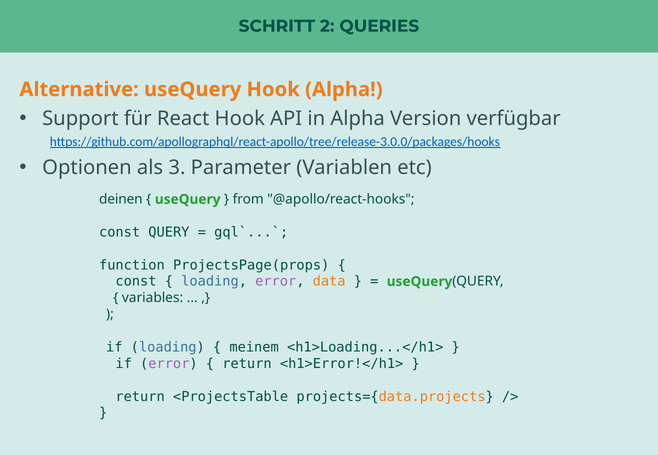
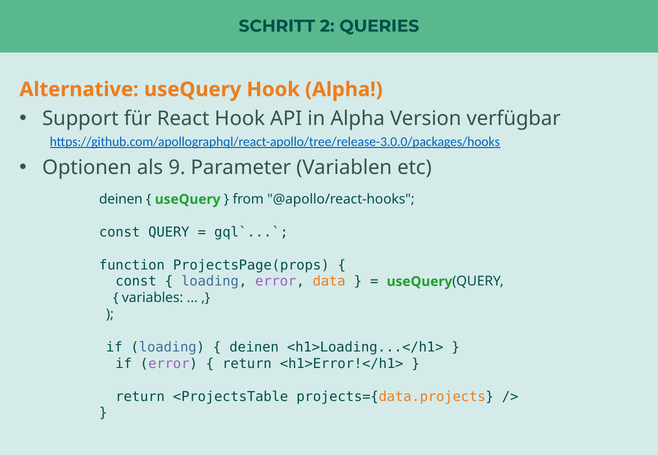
3: 3 -> 9 (177, 168)
meinem: meinem -> deinen (254, 348)
